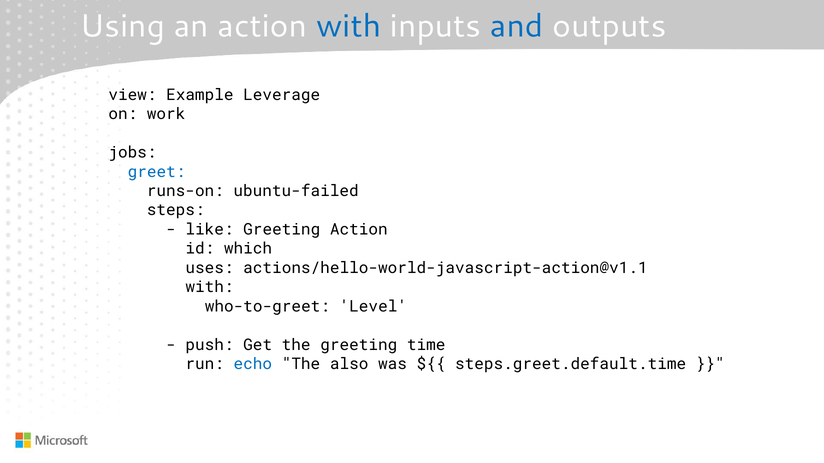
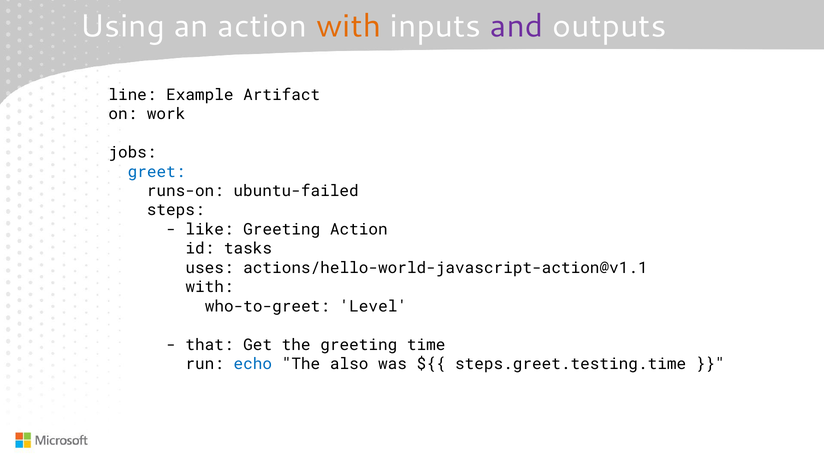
with colour: blue -> orange (349, 26)
and colour: blue -> purple (517, 26)
view: view -> line (132, 95)
Leverage: Leverage -> Artifact (282, 95)
which: which -> tasks (248, 249)
push: push -> that (210, 345)
steps.greet.default.time: steps.greet.default.time -> steps.greet.testing.time (571, 364)
